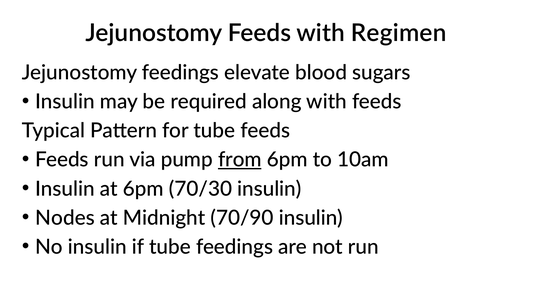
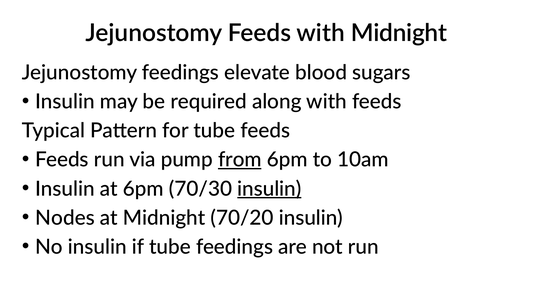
with Regimen: Regimen -> Midnight (399, 33)
insulin underline: none -> present (269, 189)
70/90: 70/90 -> 70/20 (242, 218)
